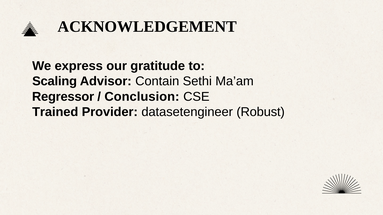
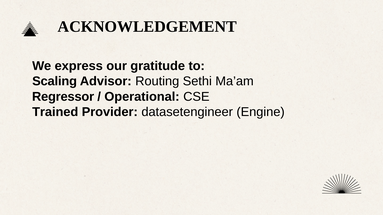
Contain: Contain -> Routing (157, 81)
Conclusion: Conclusion -> Operational (142, 97)
Robust: Robust -> Engine (261, 112)
